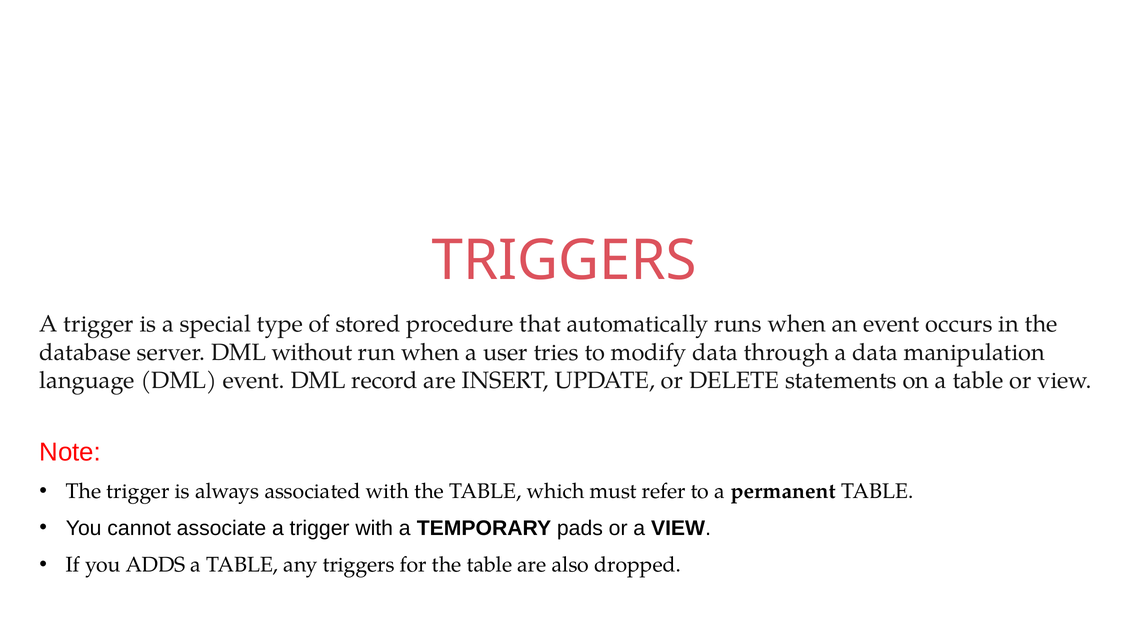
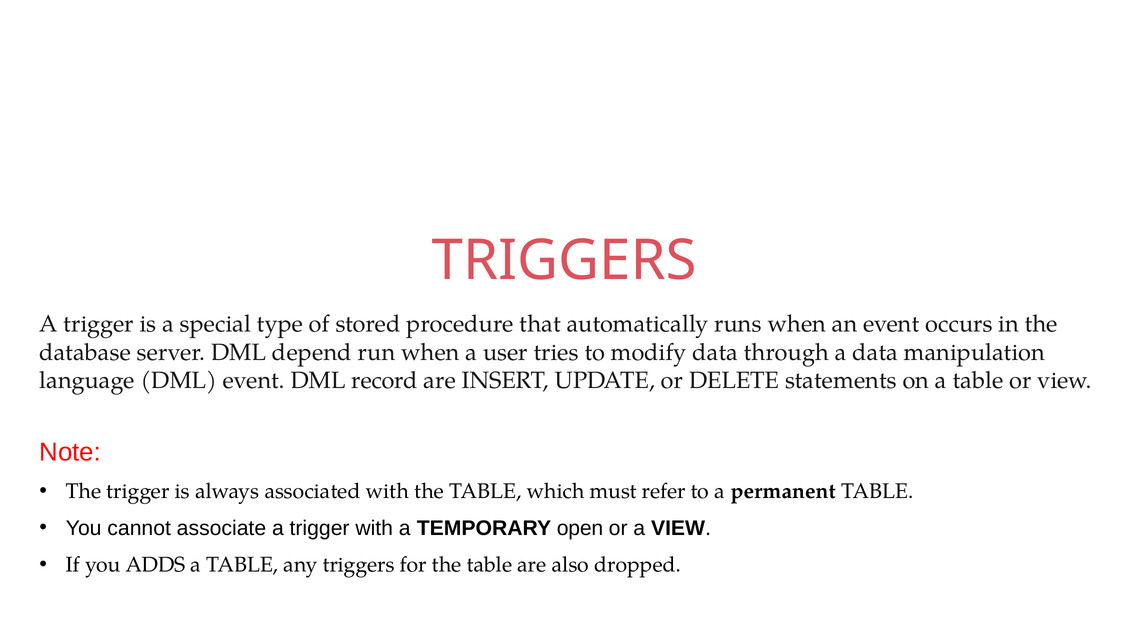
without: without -> depend (312, 352)
pads: pads -> open (580, 528)
